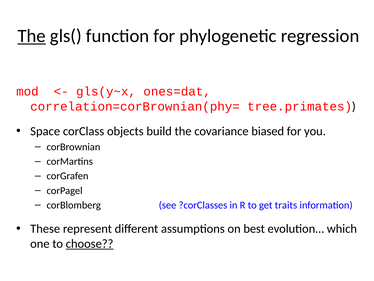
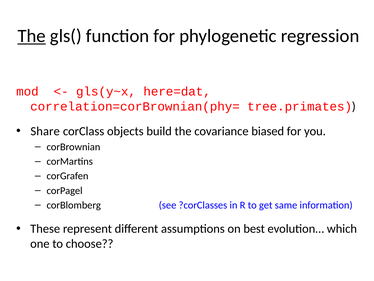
ones=dat: ones=dat -> here=dat (177, 91)
Space: Space -> Share (45, 131)
traits: traits -> same (286, 205)
choose underline: present -> none (90, 243)
